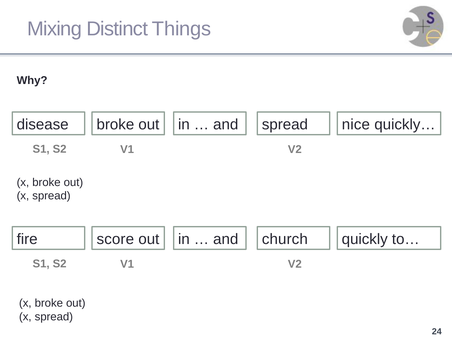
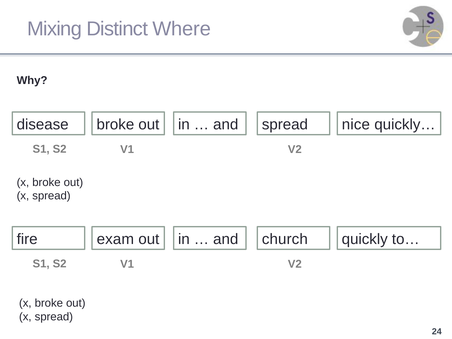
Things: Things -> Where (182, 29)
score: score -> exam (115, 239)
